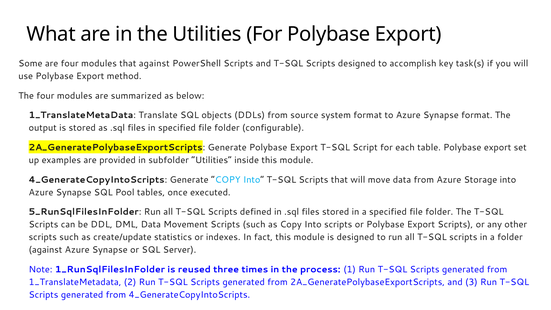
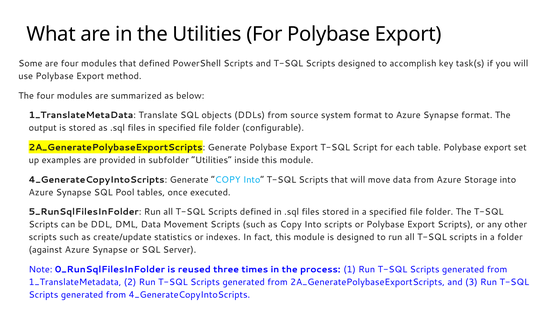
that against: against -> defined (154, 63)
1_RunSqlFilesInFolder: 1_RunSqlFilesInFolder -> 0_RunSqlFilesInFolder (110, 269)
